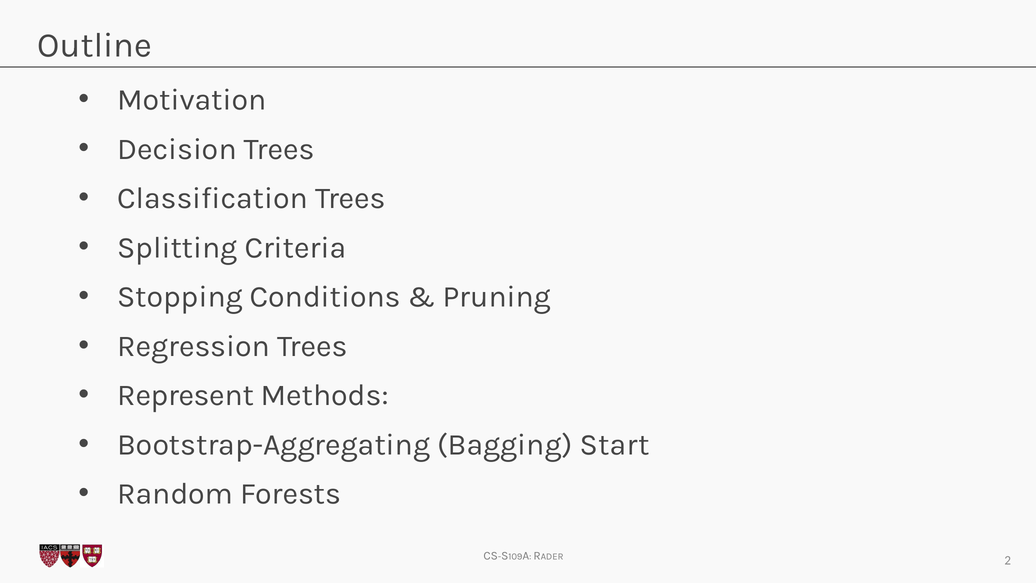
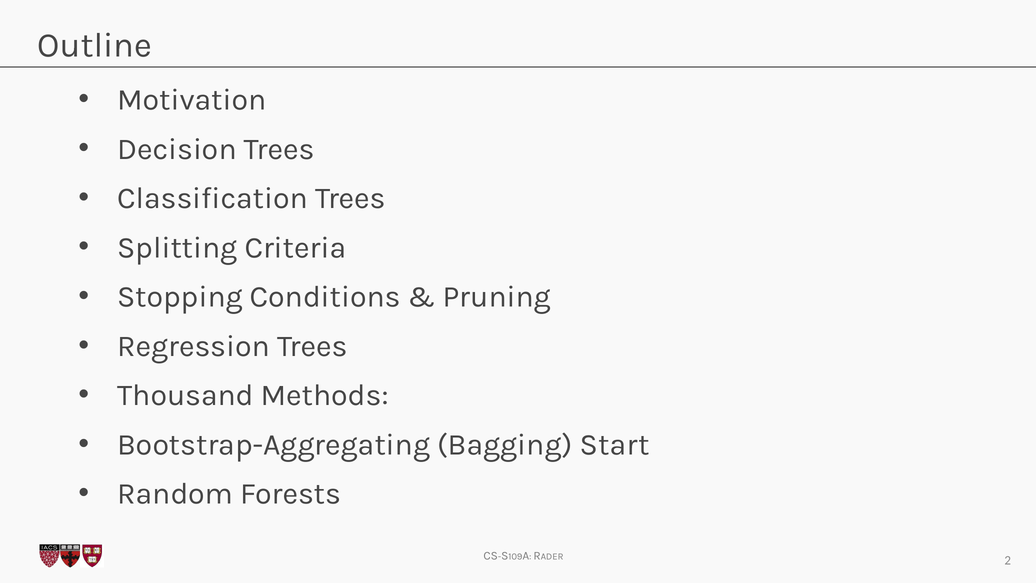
Represent: Represent -> Thousand (186, 395)
